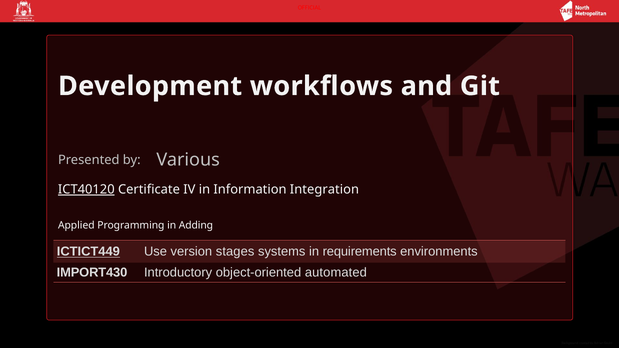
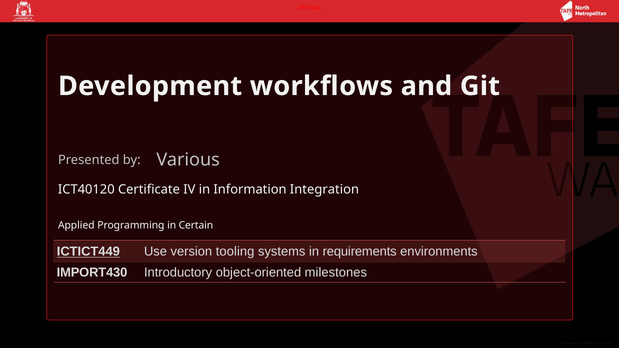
ICT40120 underline: present -> none (86, 190)
Adding: Adding -> Certain (196, 225)
stages: stages -> tooling (235, 252)
automated: automated -> milestones (336, 273)
